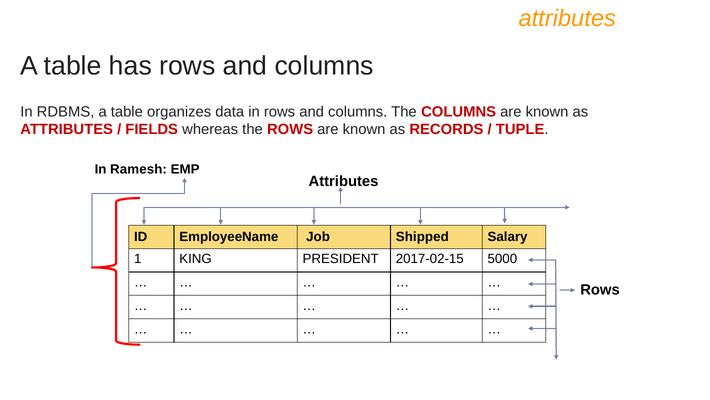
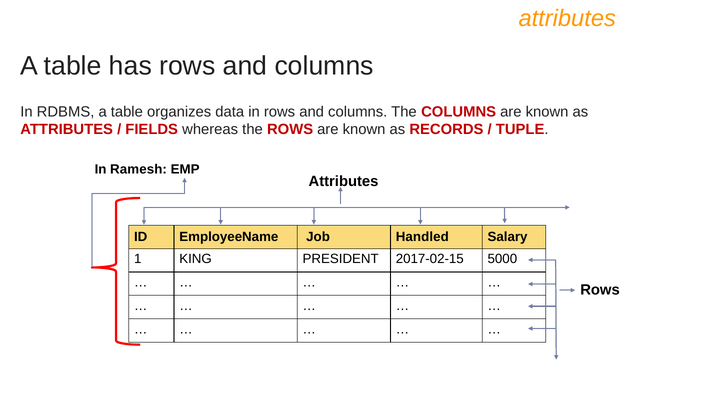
Shipped: Shipped -> Handled (422, 237)
